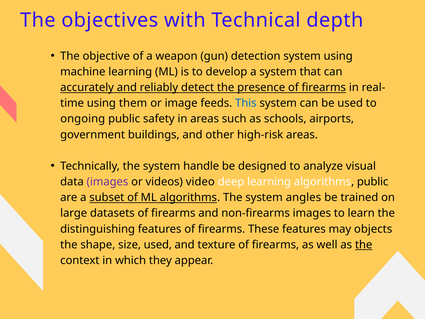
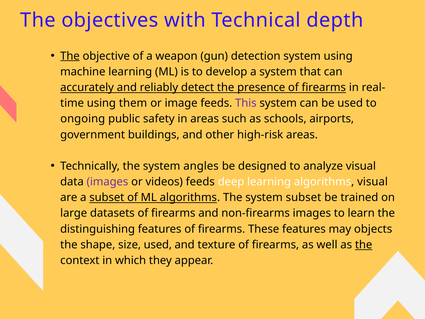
The underline: none -> present (70, 56)
This colour: blue -> purple (246, 103)
handle: handle -> angles (201, 166)
videos video: video -> feeds (200, 182)
algorithms public: public -> visual (373, 182)
system angles: angles -> subset (303, 197)
